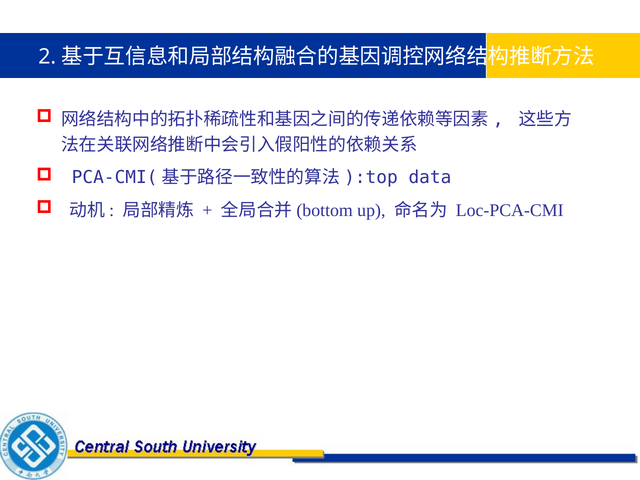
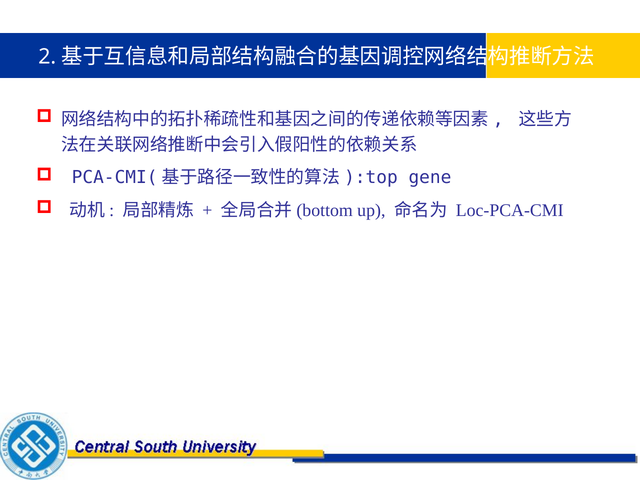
data: data -> gene (430, 178)
